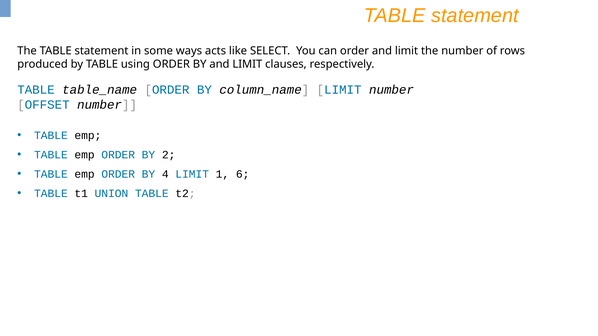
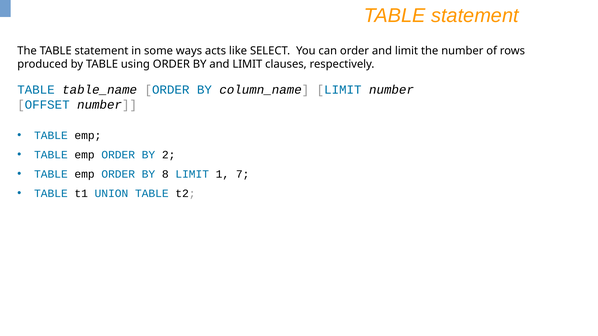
4: 4 -> 8 (165, 174)
6: 6 -> 7 (243, 174)
